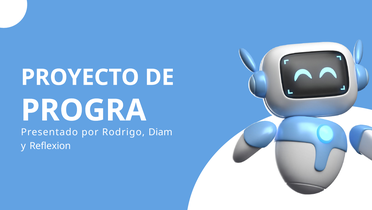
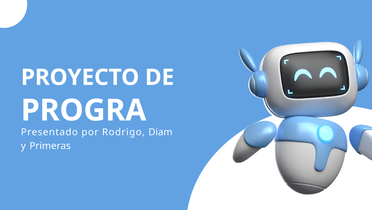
Reflexion: Reflexion -> Primeras (50, 145)
